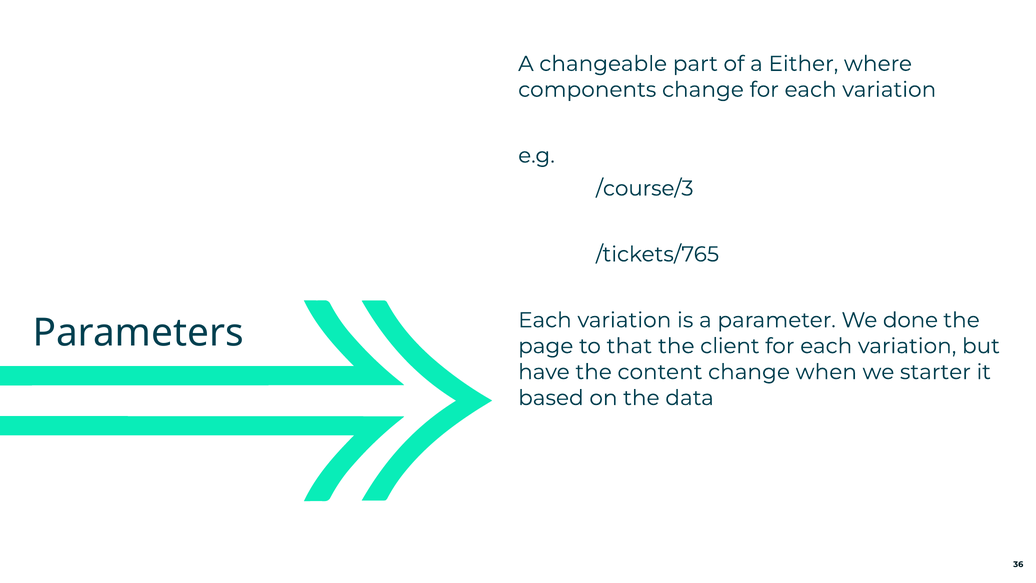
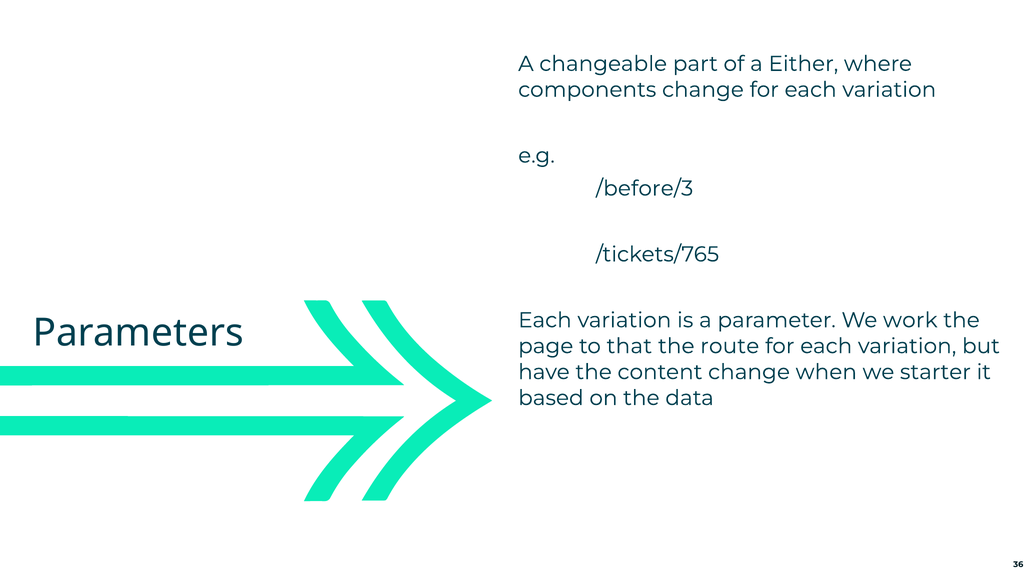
/course/3: /course/3 -> /before/3 (645, 188)
done: done -> work (910, 320)
client: client -> route (730, 346)
